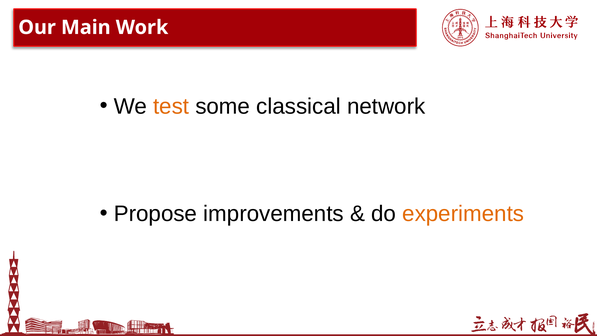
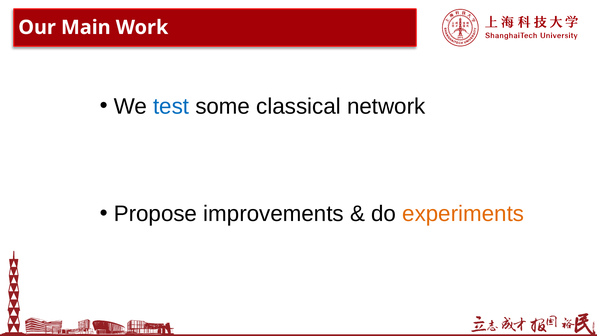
test colour: orange -> blue (171, 106)
